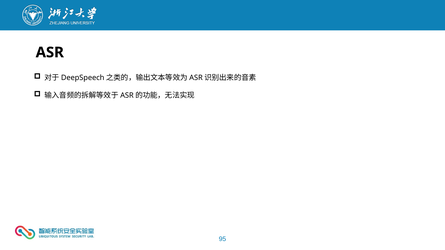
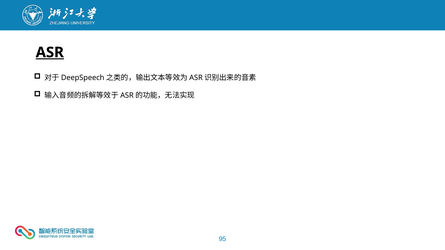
ASR underline: none -> present (50, 52)
